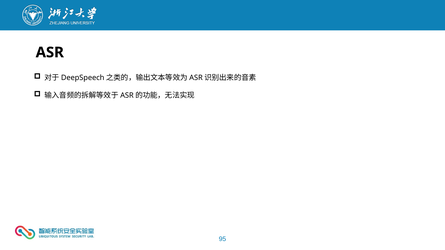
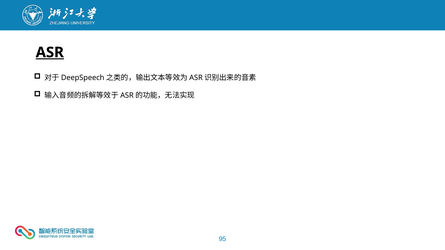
ASR underline: none -> present (50, 52)
